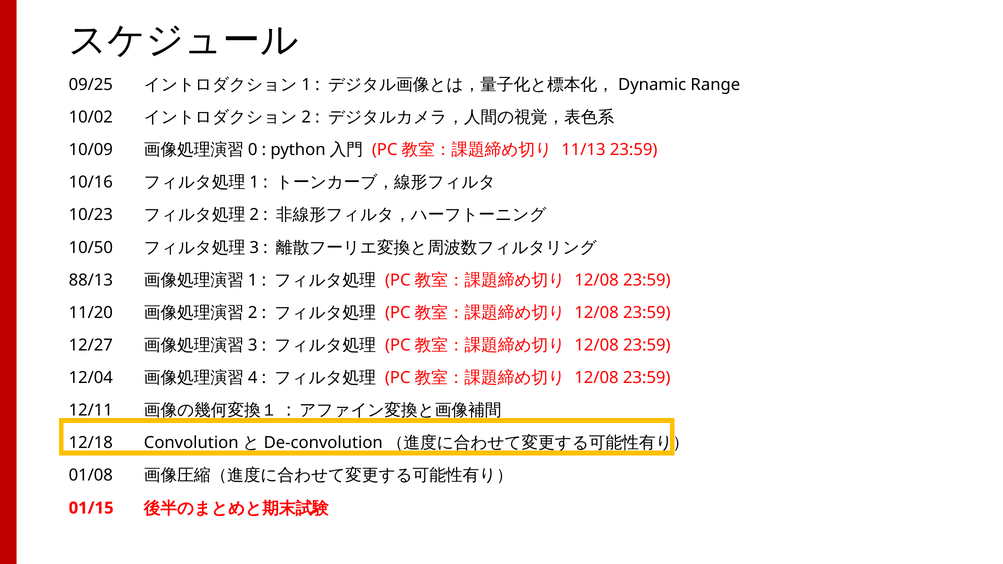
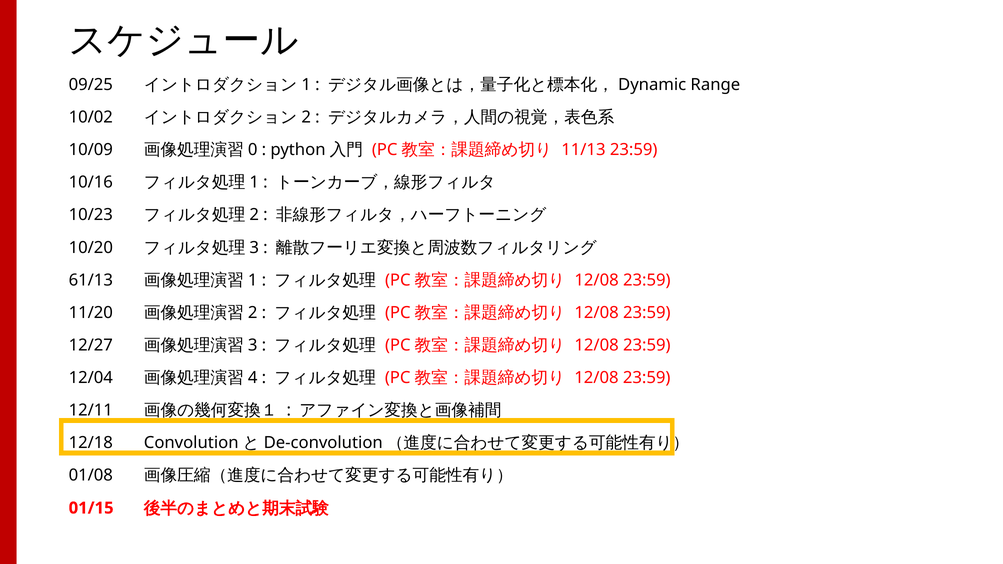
10/50: 10/50 -> 10/20 (91, 248)
88/13: 88/13 -> 61/13 (91, 280)
